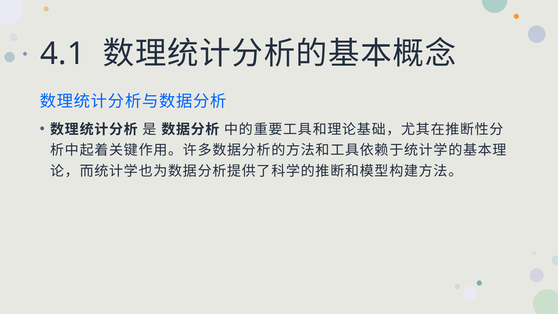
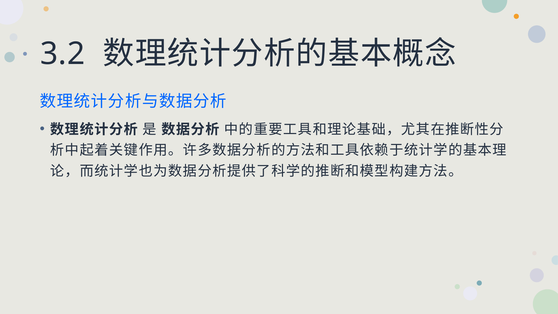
4.1: 4.1 -> 3.2 (63, 54)
